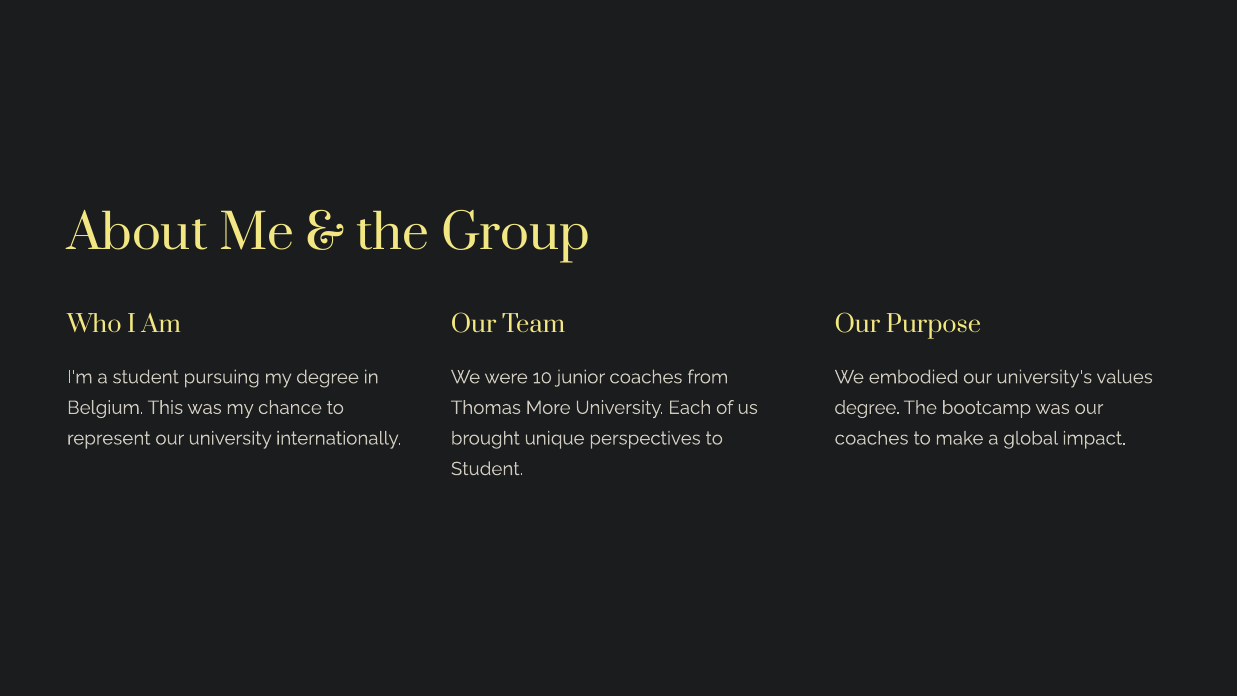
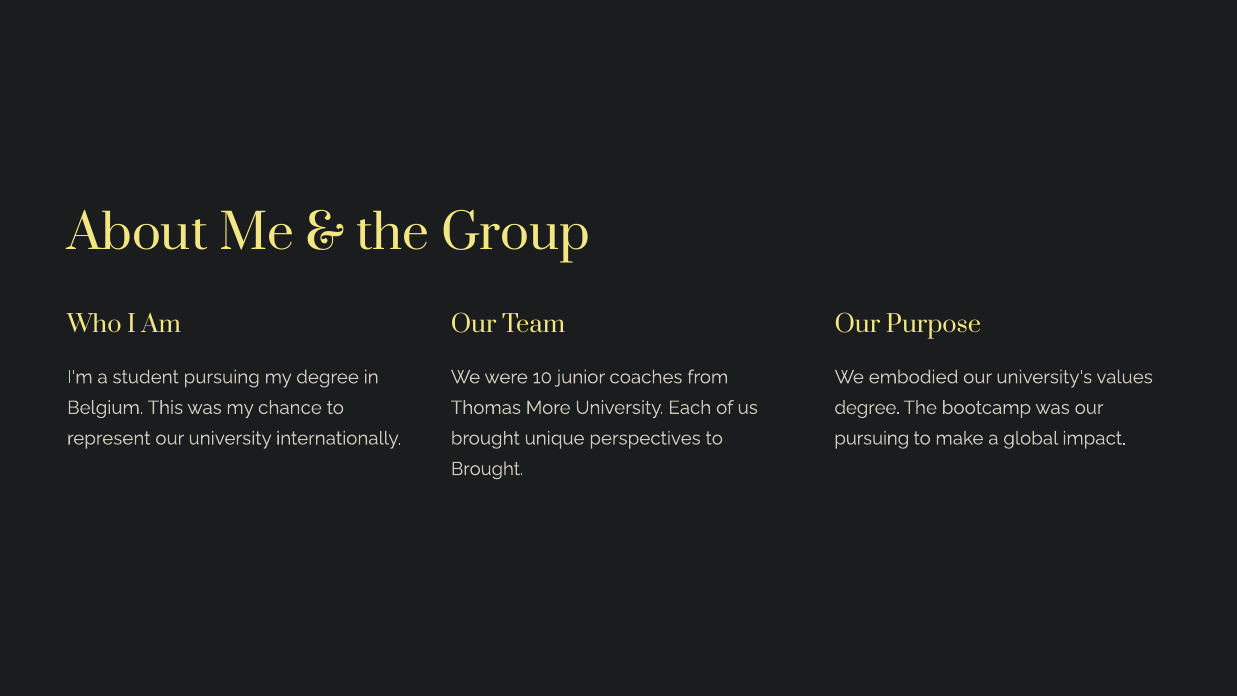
coaches: coaches -> pursuing (872, 438)
Student: Student -> Brought (487, 469)
